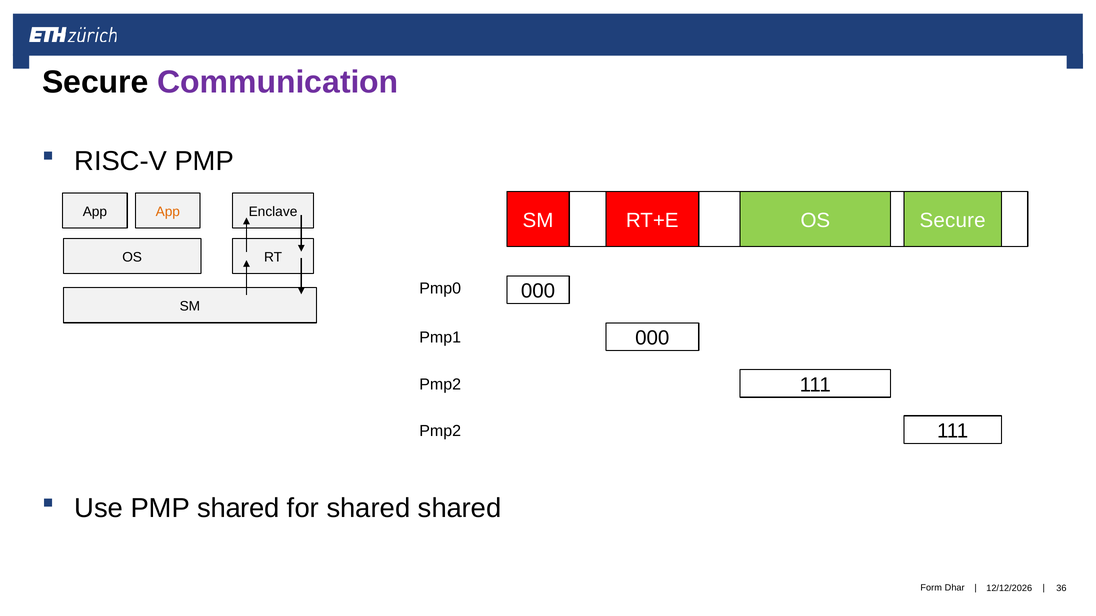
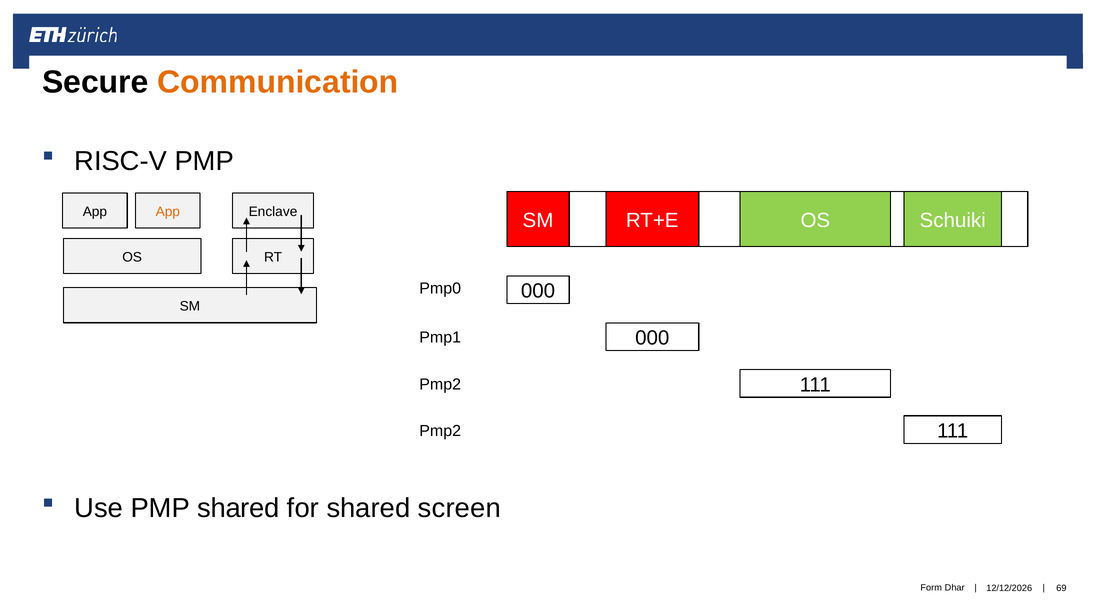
Communication colour: purple -> orange (278, 82)
OS Secure: Secure -> Schuiki (953, 221)
shared shared: shared -> screen (459, 509)
36: 36 -> 69 (1061, 589)
